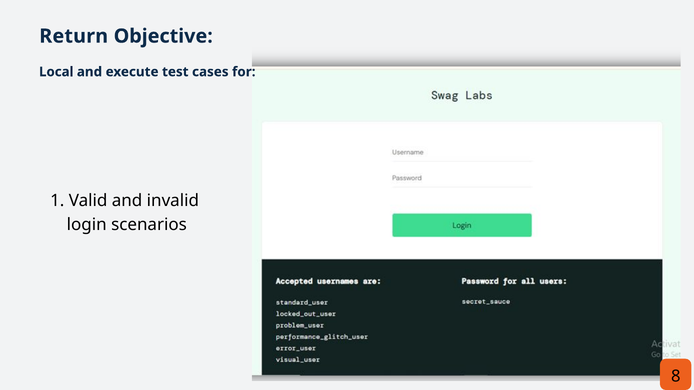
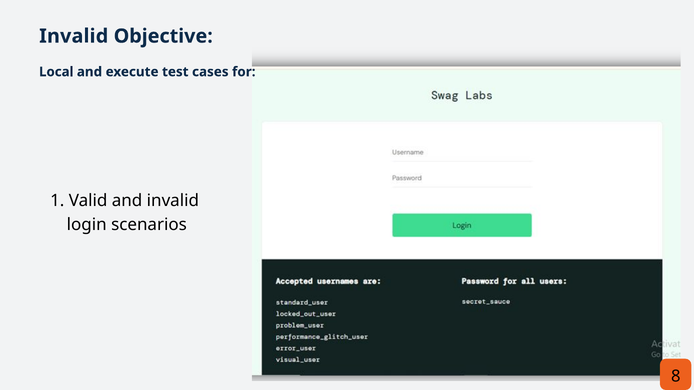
Return: Return -> Invalid (74, 36)
